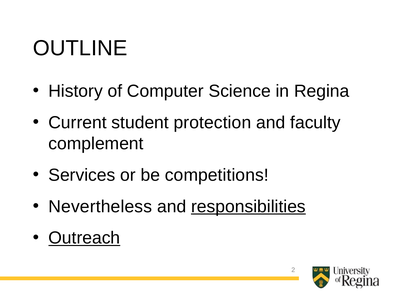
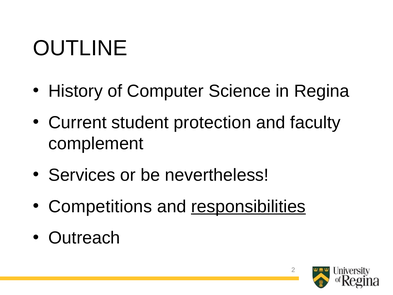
competitions: competitions -> nevertheless (217, 175)
Nevertheless: Nevertheless -> Competitions (100, 206)
Outreach underline: present -> none (84, 238)
